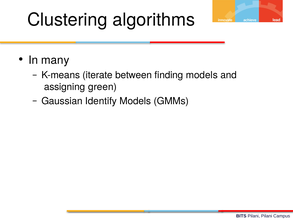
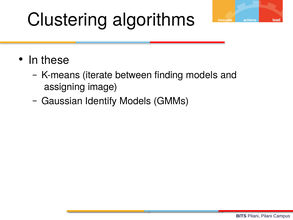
many: many -> these (55, 60)
green: green -> image (103, 87)
